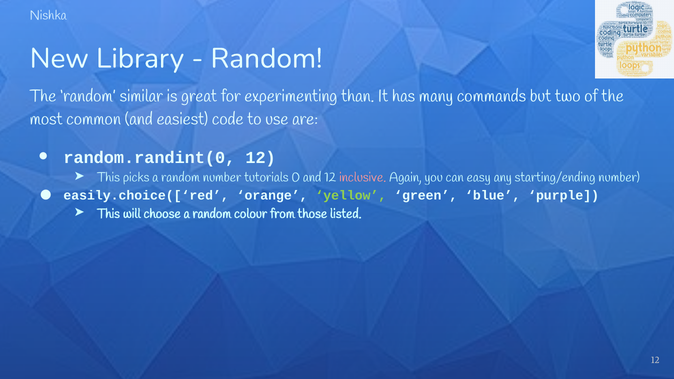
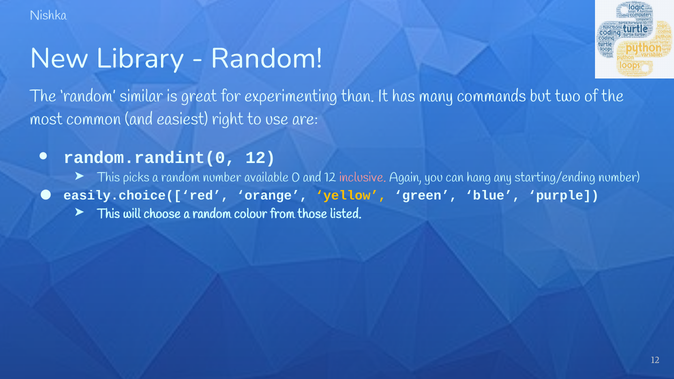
code: code -> right (228, 119)
tutorials: tutorials -> available (266, 178)
easy: easy -> hang (479, 178)
yellow colour: light green -> yellow (351, 196)
